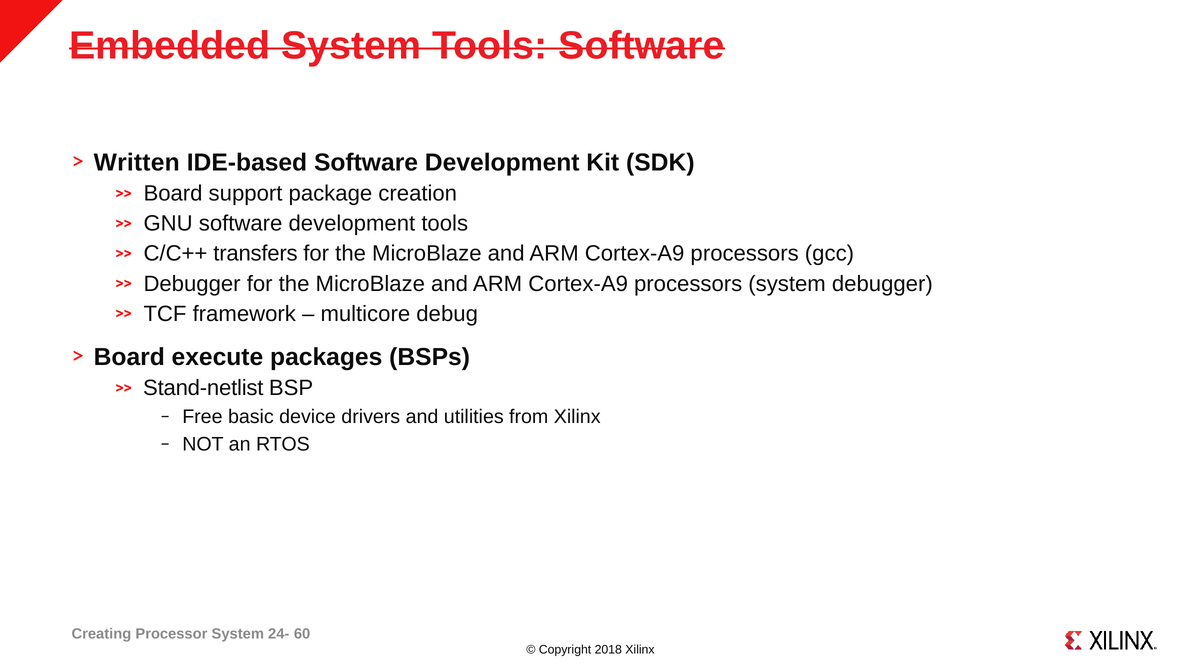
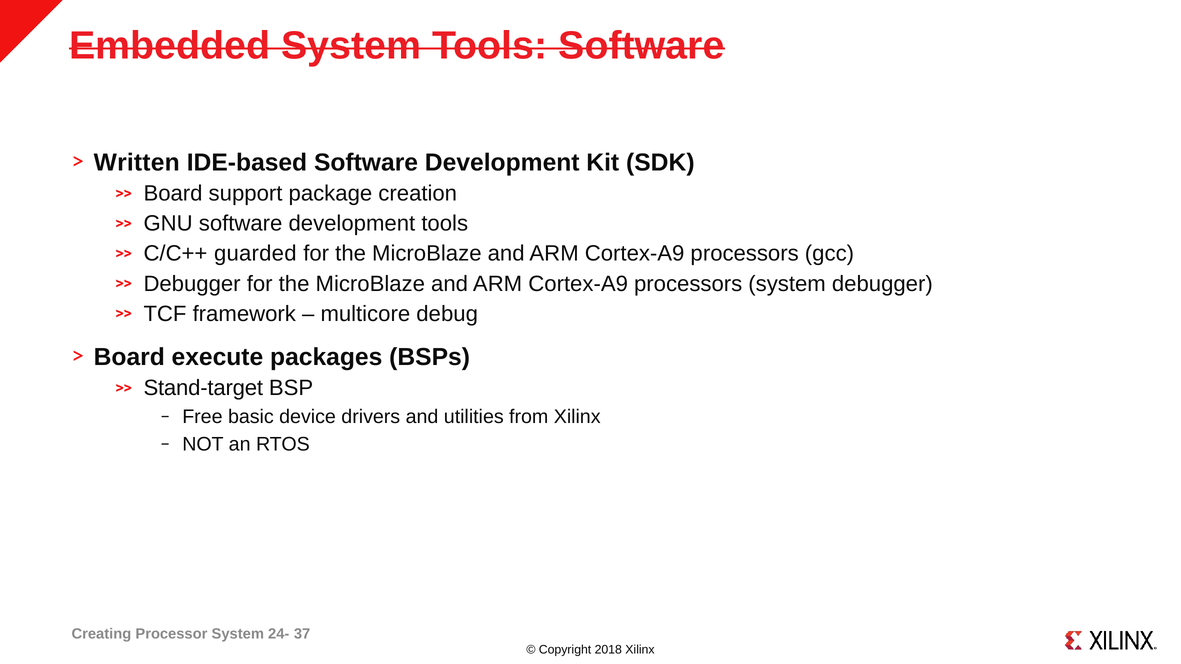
transfers: transfers -> guarded (255, 254)
Stand-netlist: Stand-netlist -> Stand-target (203, 388)
60: 60 -> 37 (302, 634)
